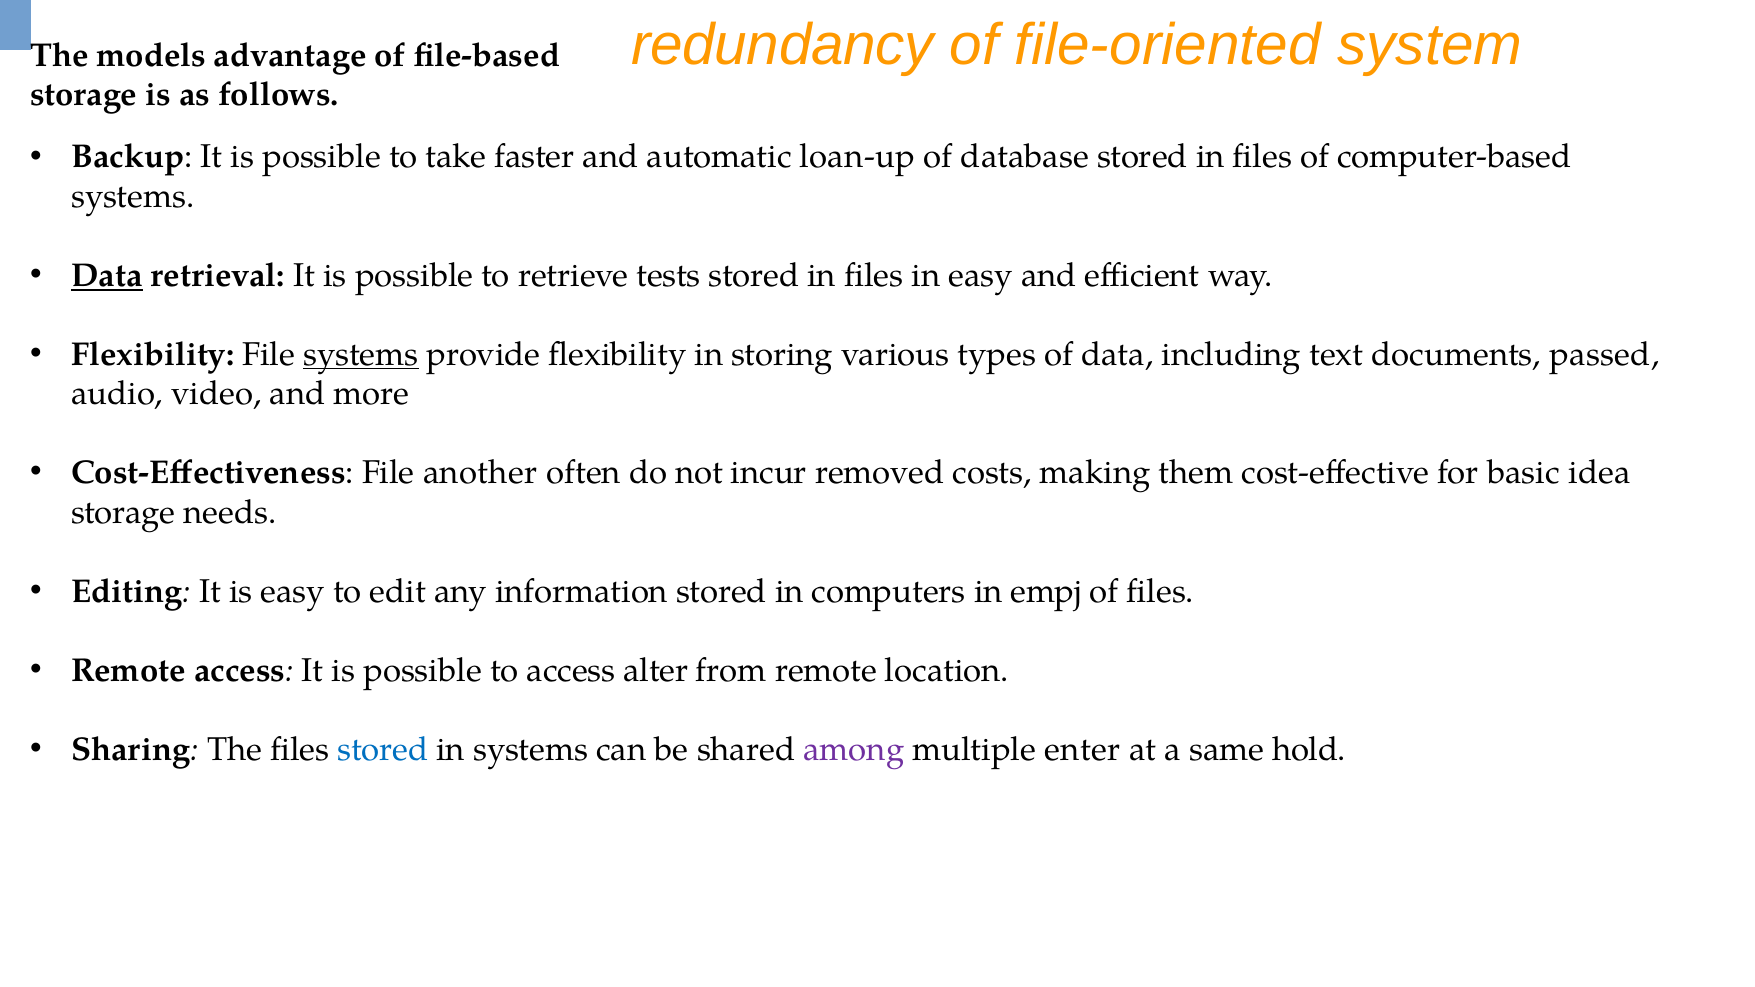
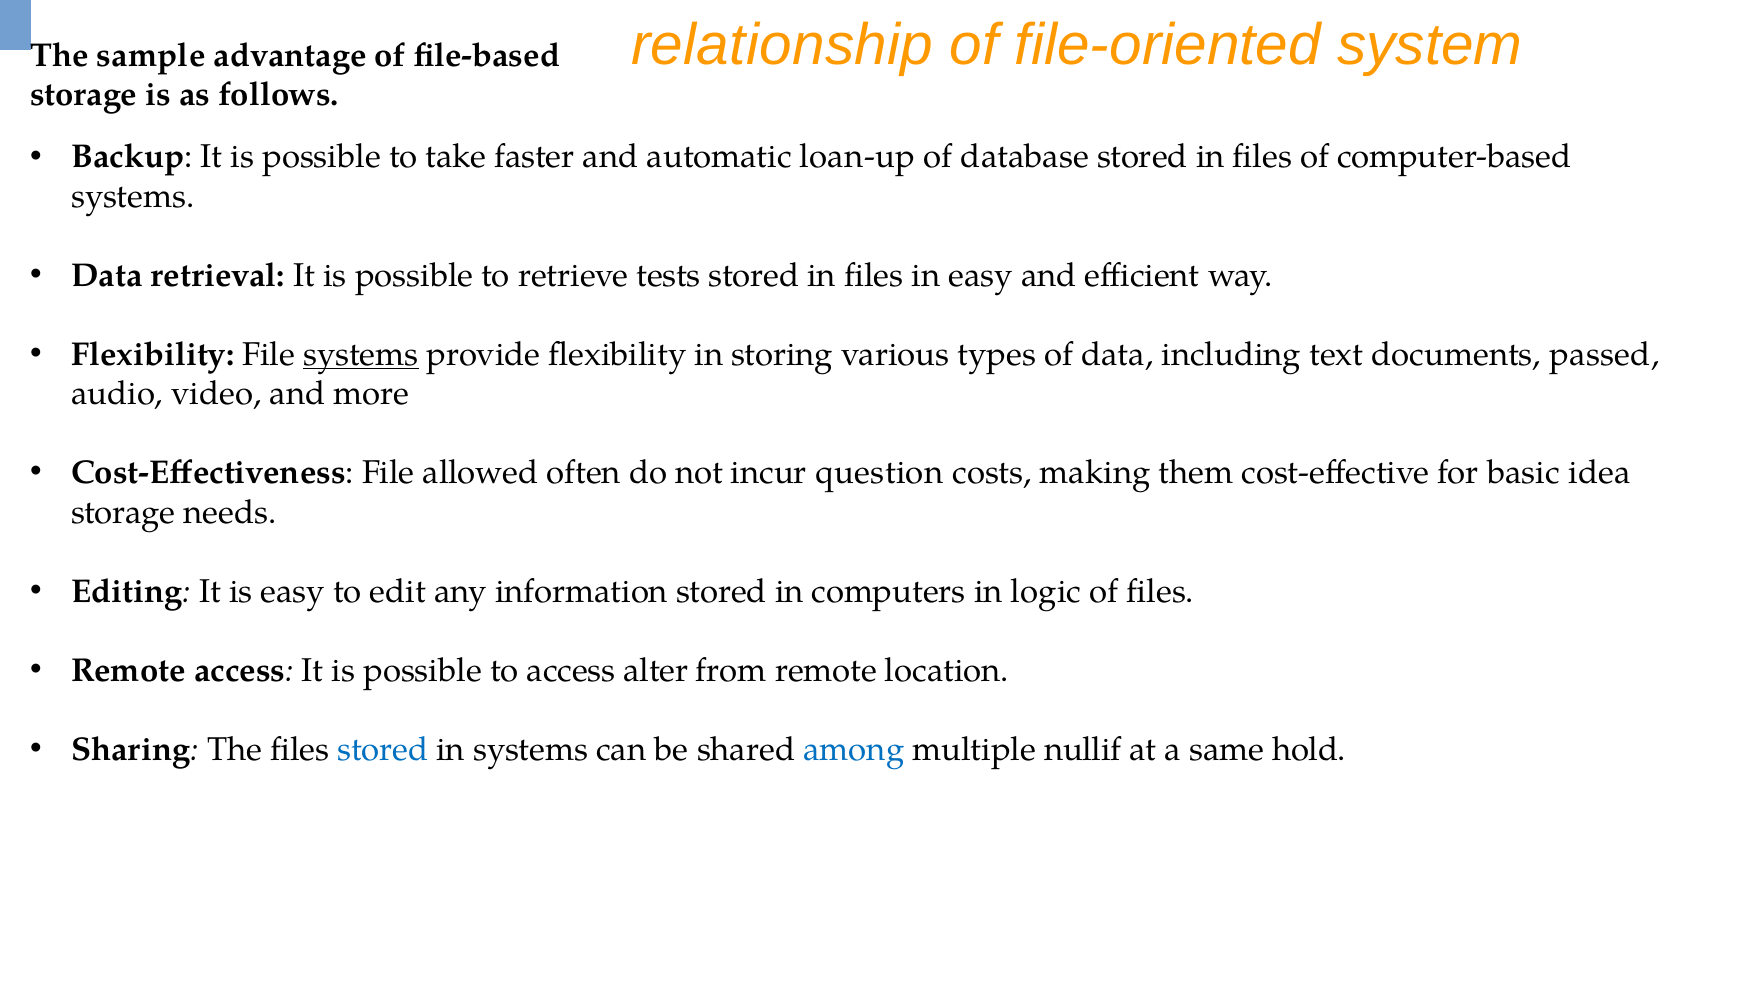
redundancy: redundancy -> relationship (782, 46)
models: models -> sample (151, 56)
Data underline: present -> none (107, 275)
another: another -> allowed (481, 473)
removed: removed -> question (880, 473)
empj: empj -> logic (1046, 591)
among colour: purple -> blue (854, 749)
enter: enter -> nullif (1083, 749)
